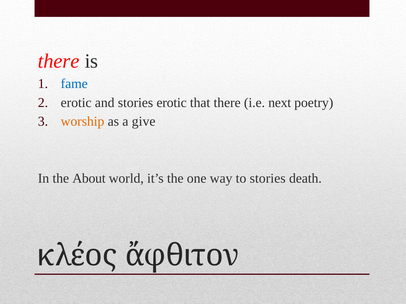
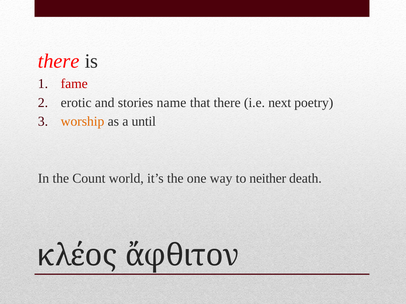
fame colour: blue -> red (74, 84)
stories erotic: erotic -> name (171, 103)
give: give -> until (144, 122)
About: About -> Count (89, 179)
to stories: stories -> neither (268, 179)
